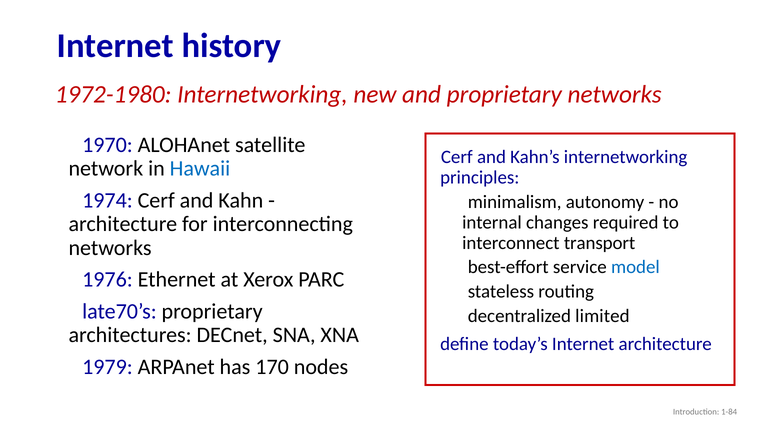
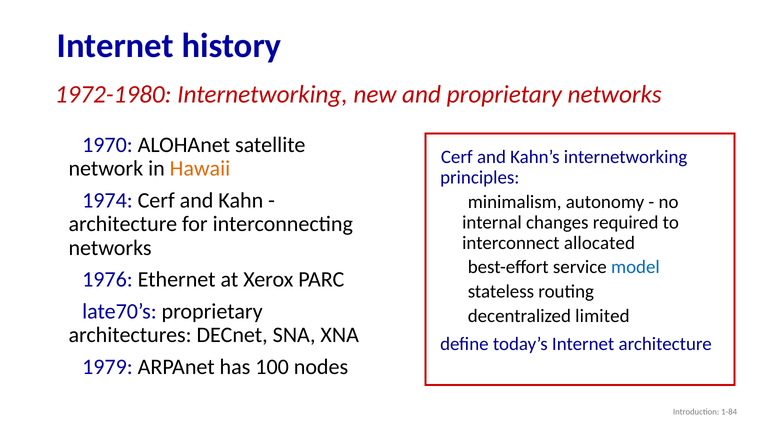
Hawaii colour: blue -> orange (200, 169)
transport: transport -> allocated (599, 243)
170: 170 -> 100 (272, 367)
